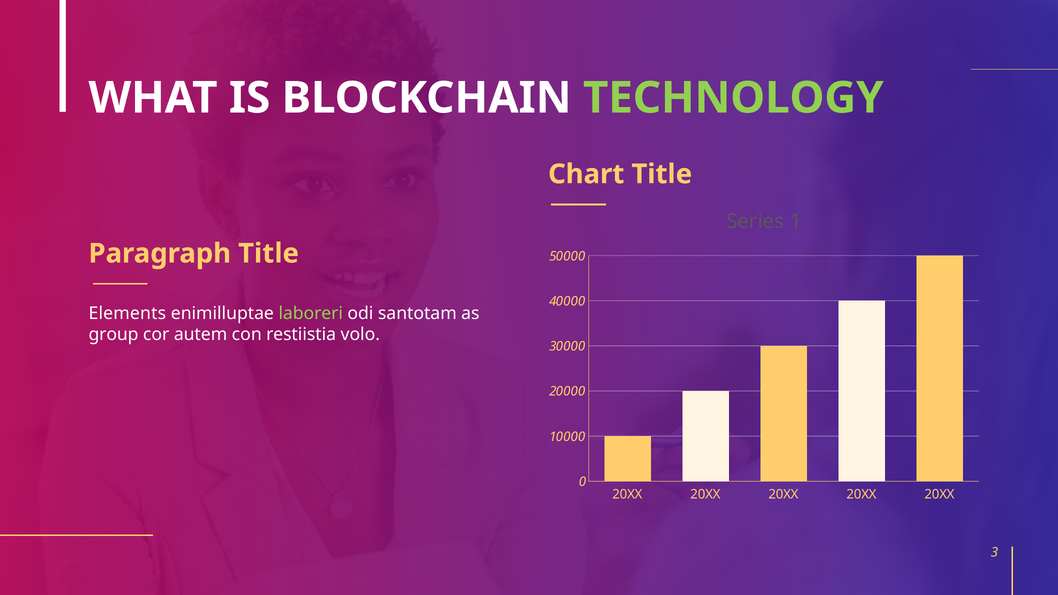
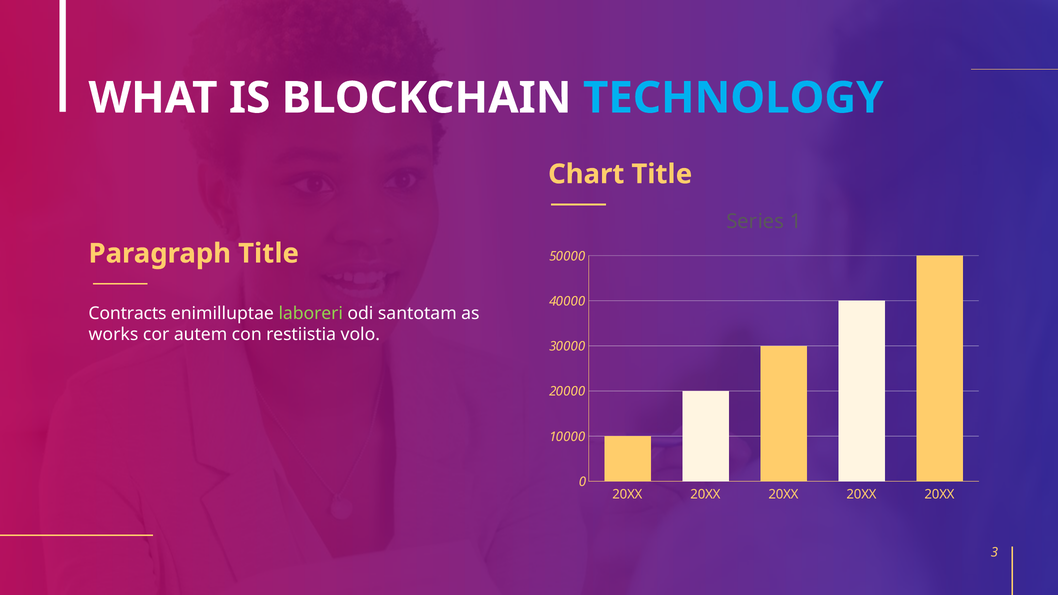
TECHNOLOGY colour: light green -> light blue (733, 98)
Elements: Elements -> Contracts (127, 314)
group: group -> works (113, 335)
